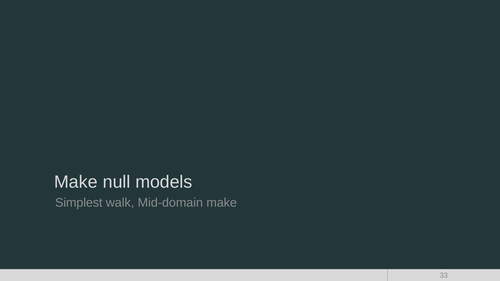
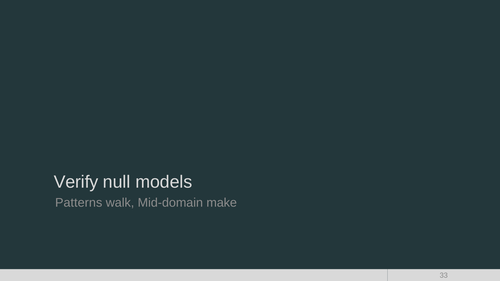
Make: Make -> Verify (76, 182)
Simplest: Simplest -> Patterns (79, 203)
